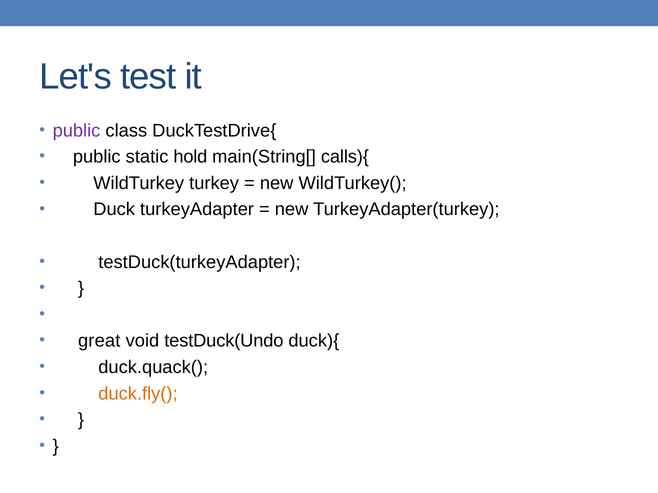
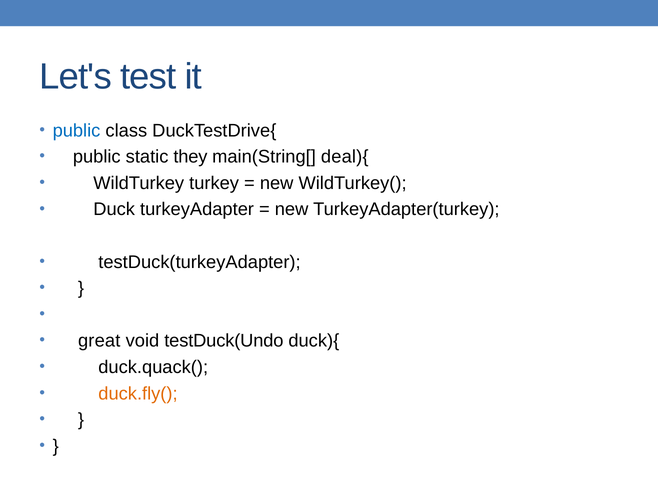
public colour: purple -> blue (76, 131)
hold: hold -> they (190, 157)
calls){: calls){ -> deal){ (345, 157)
